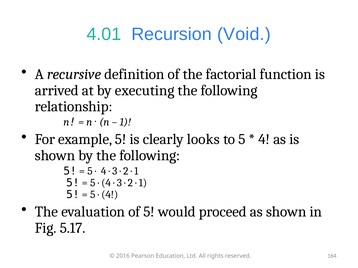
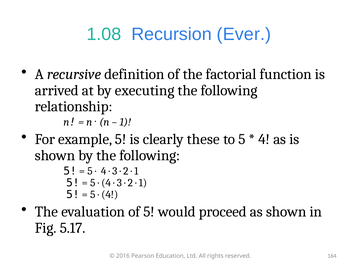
4.01: 4.01 -> 1.08 (104, 34)
Void: Void -> Ever (244, 34)
looks: looks -> these (203, 140)
